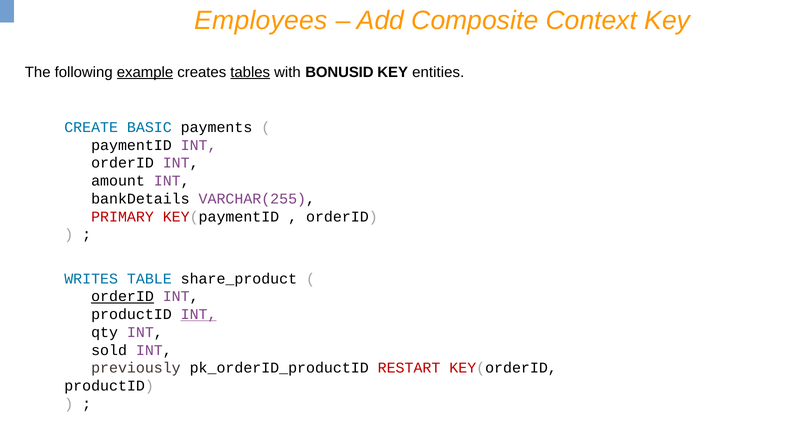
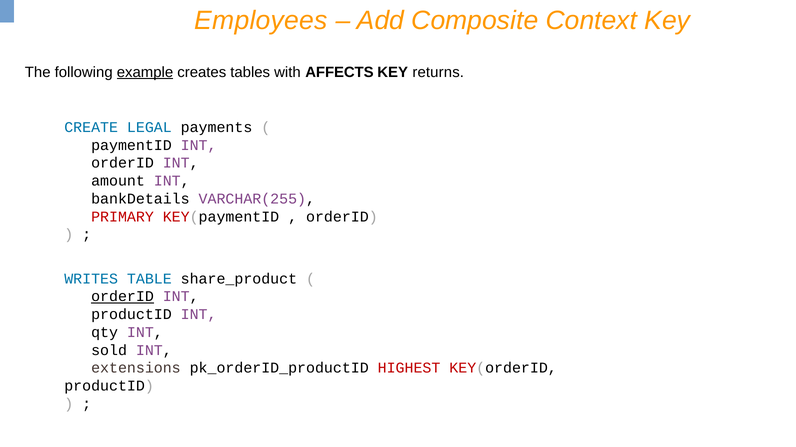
tables underline: present -> none (250, 72)
BONUSID: BONUSID -> AFFECTS (339, 72)
entities: entities -> returns (438, 72)
BASIC: BASIC -> LEGAL (149, 127)
INT underline: present -> none (199, 315)
previously: previously -> extensions (136, 369)
RESTART: RESTART -> HIGHEST (409, 369)
